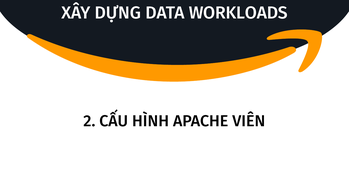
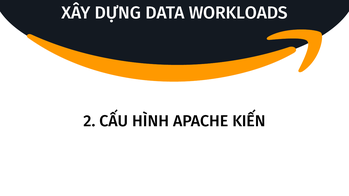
VIÊN: VIÊN -> KIẾN (249, 121)
